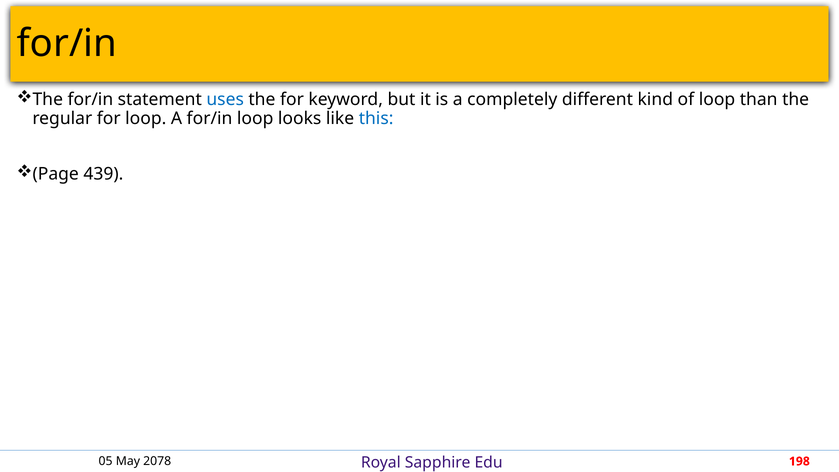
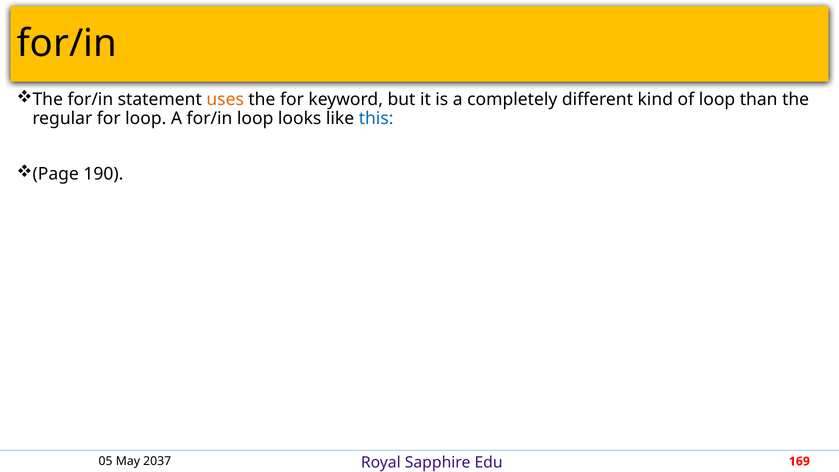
uses colour: blue -> orange (225, 100)
439: 439 -> 190 (103, 174)
2078: 2078 -> 2037 (157, 461)
198: 198 -> 169 (799, 461)
